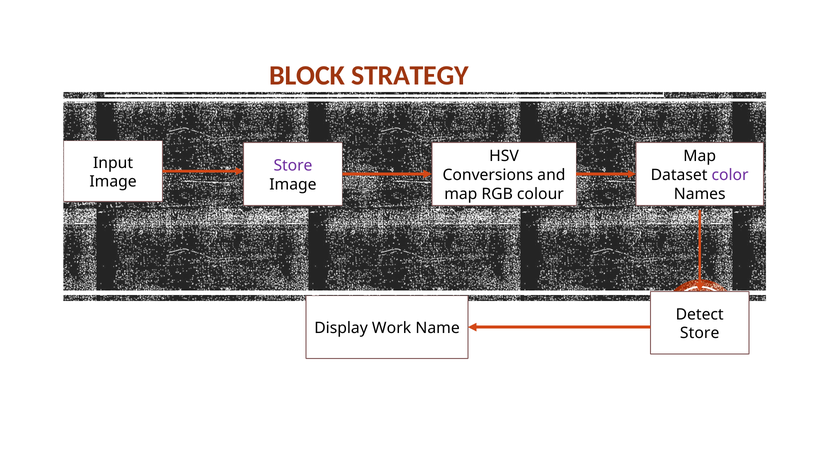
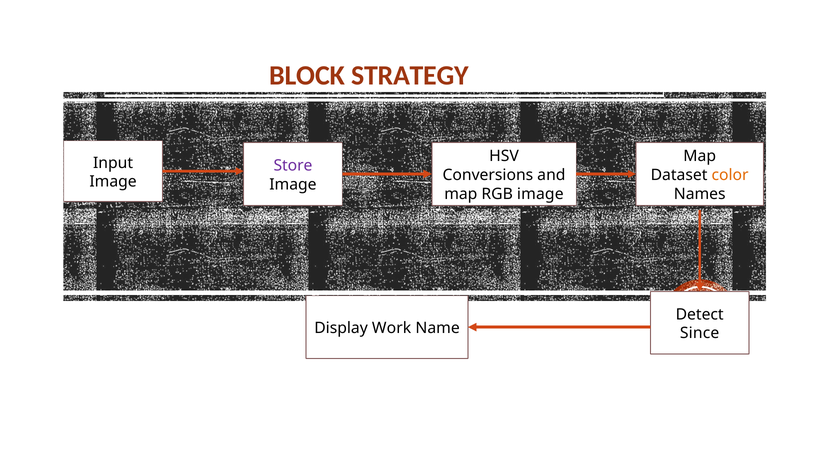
color colour: purple -> orange (730, 175)
RGB colour: colour -> image (540, 194)
Store: Store -> Since (700, 334)
